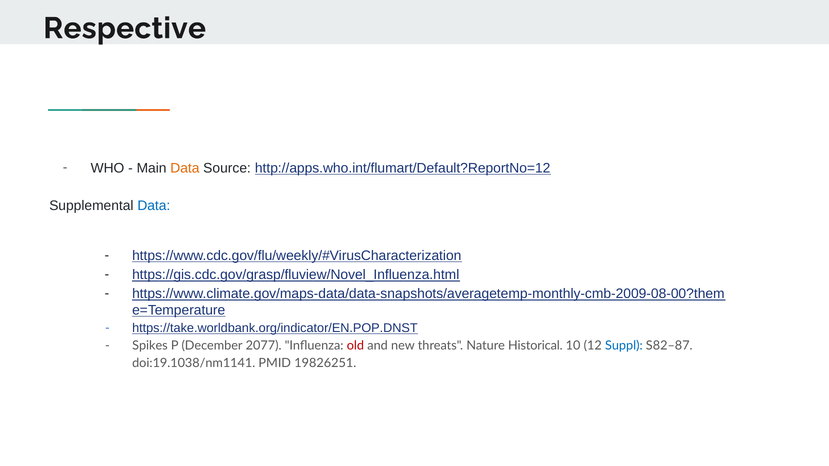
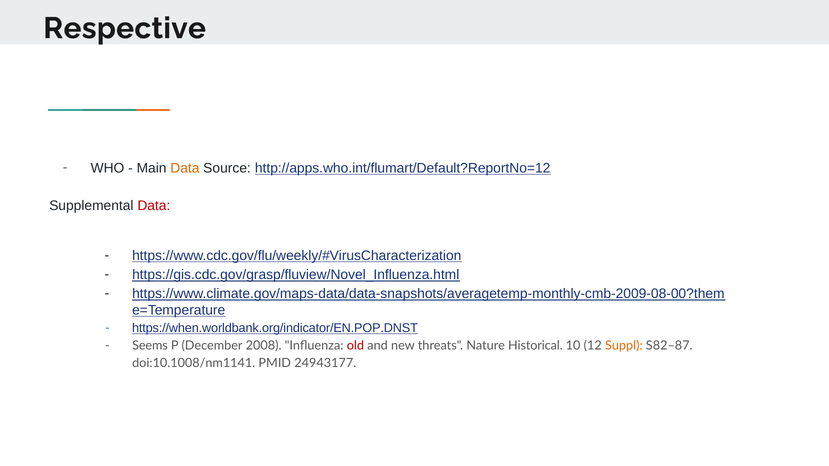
Data colour: blue -> red (154, 206)
https://take.worldbank.org/indicator/EN.POP.DNST: https://take.worldbank.org/indicator/EN.POP.DNST -> https://when.worldbank.org/indicator/EN.POP.DNST (275, 328)
Spikes: Spikes -> Seems (150, 346)
2077: 2077 -> 2008 (264, 346)
Suppl colour: blue -> orange (624, 346)
doi:19.1038/nm1141: doi:19.1038/nm1141 -> doi:10.1008/nm1141 (194, 363)
19826251: 19826251 -> 24943177 (325, 363)
